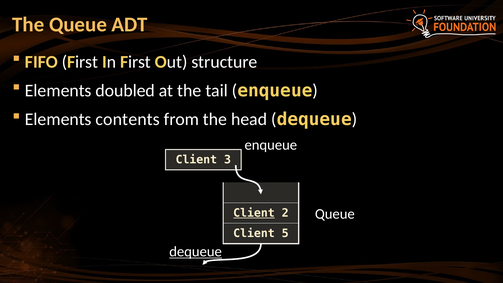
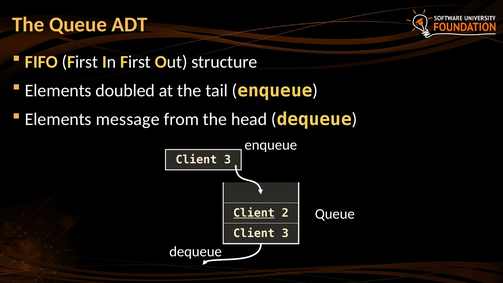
contents: contents -> message (128, 119)
5: 5 -> 3 (285, 233)
dequeue underline: present -> none (196, 252)
